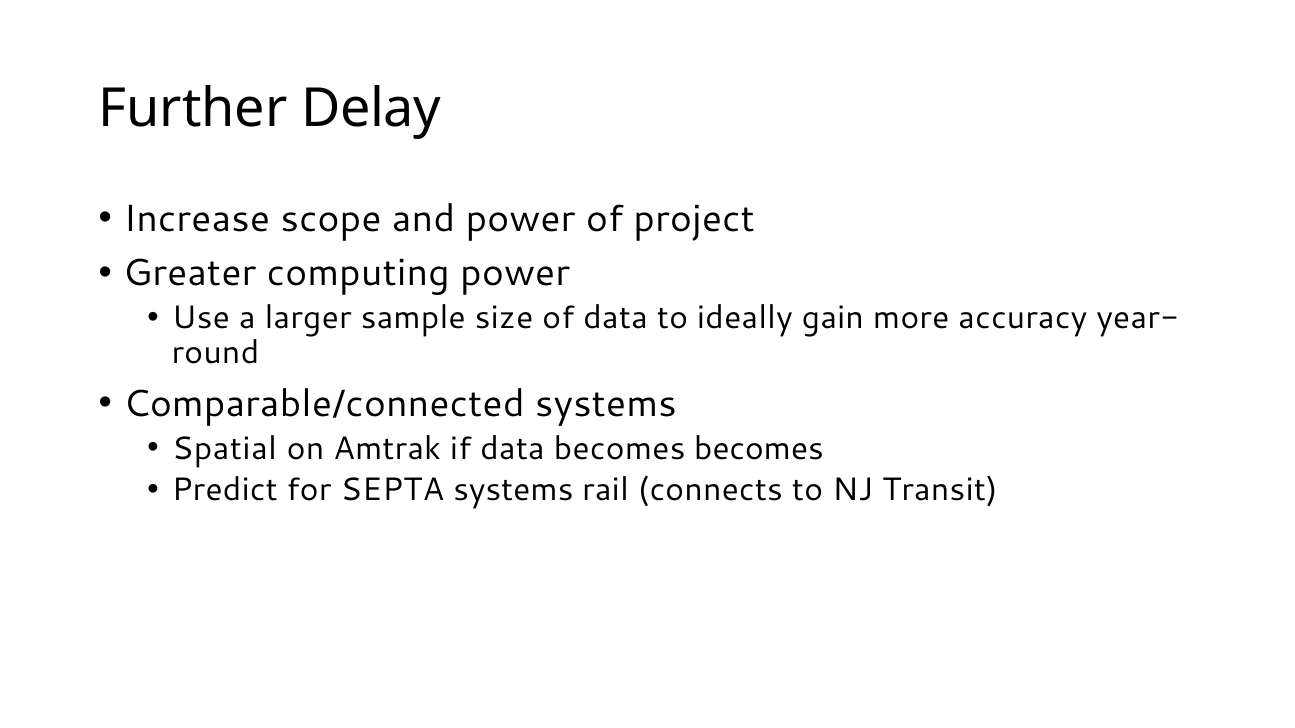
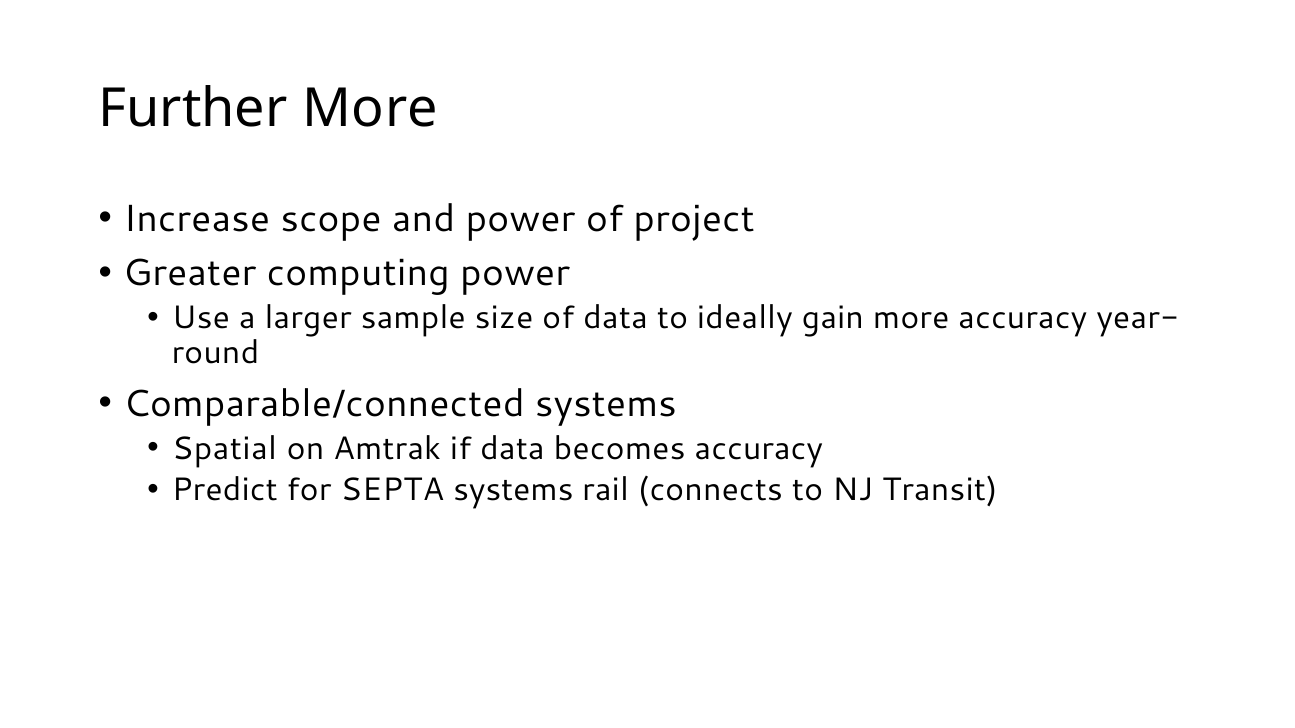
Further Delay: Delay -> More (370, 109)
becomes becomes: becomes -> accuracy (759, 449)
